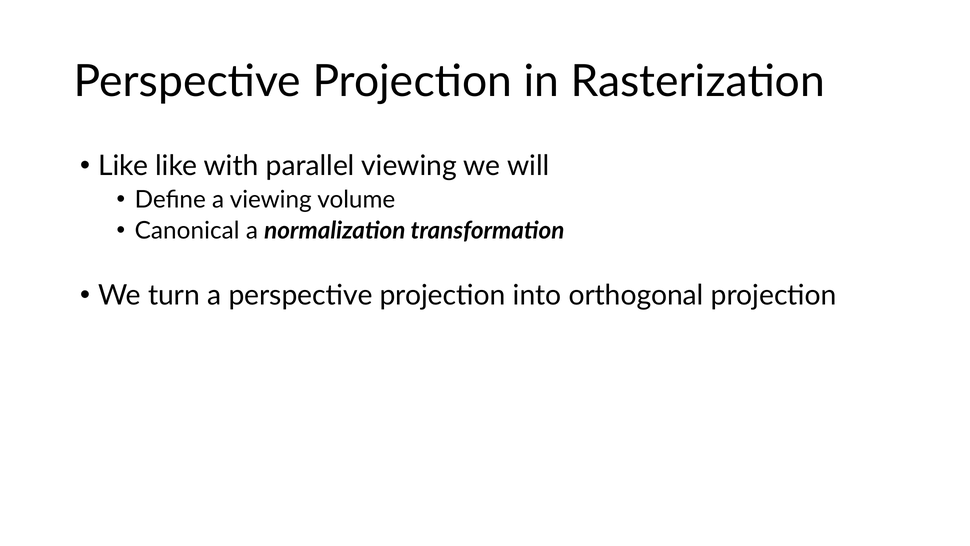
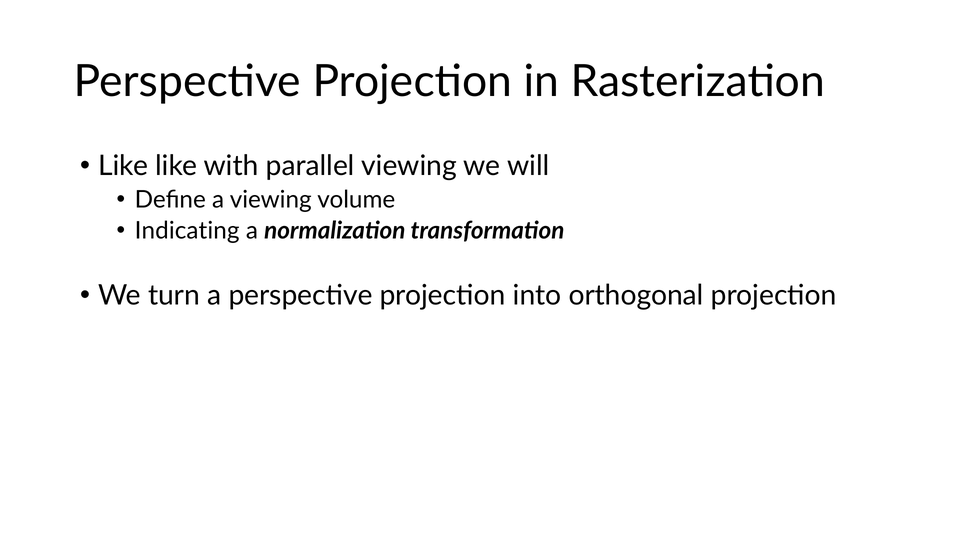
Canonical: Canonical -> Indicating (187, 231)
